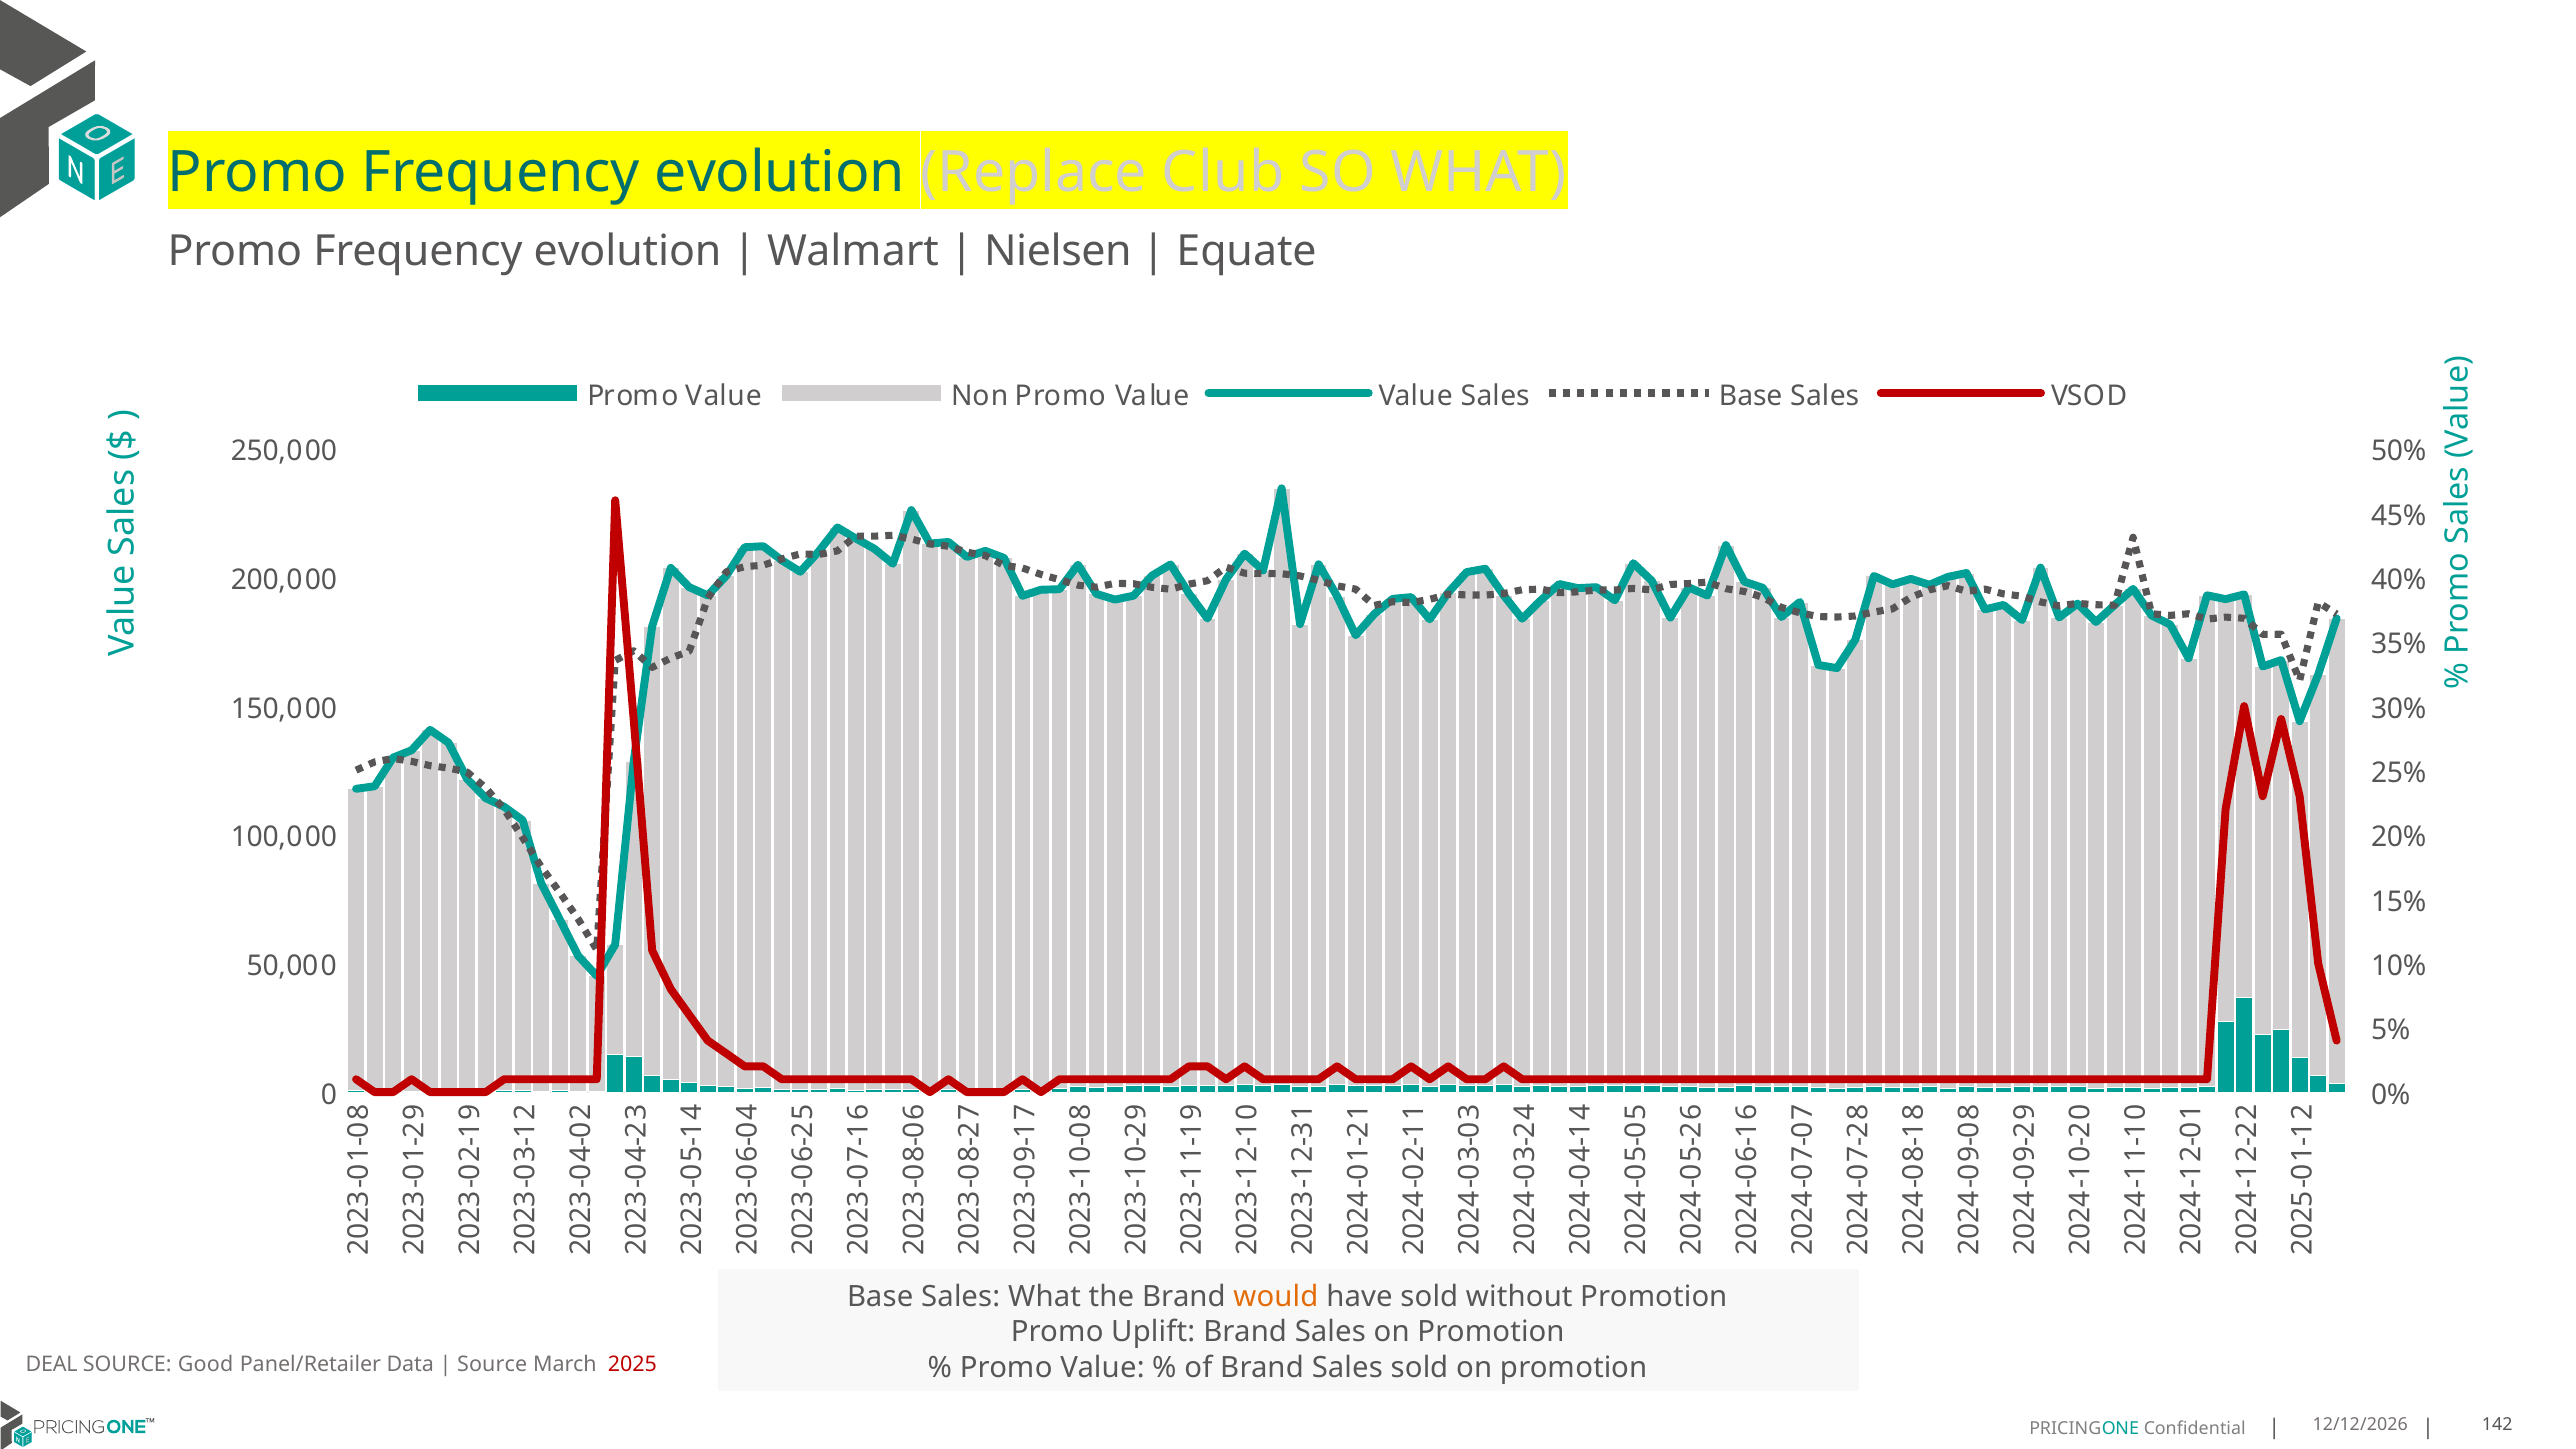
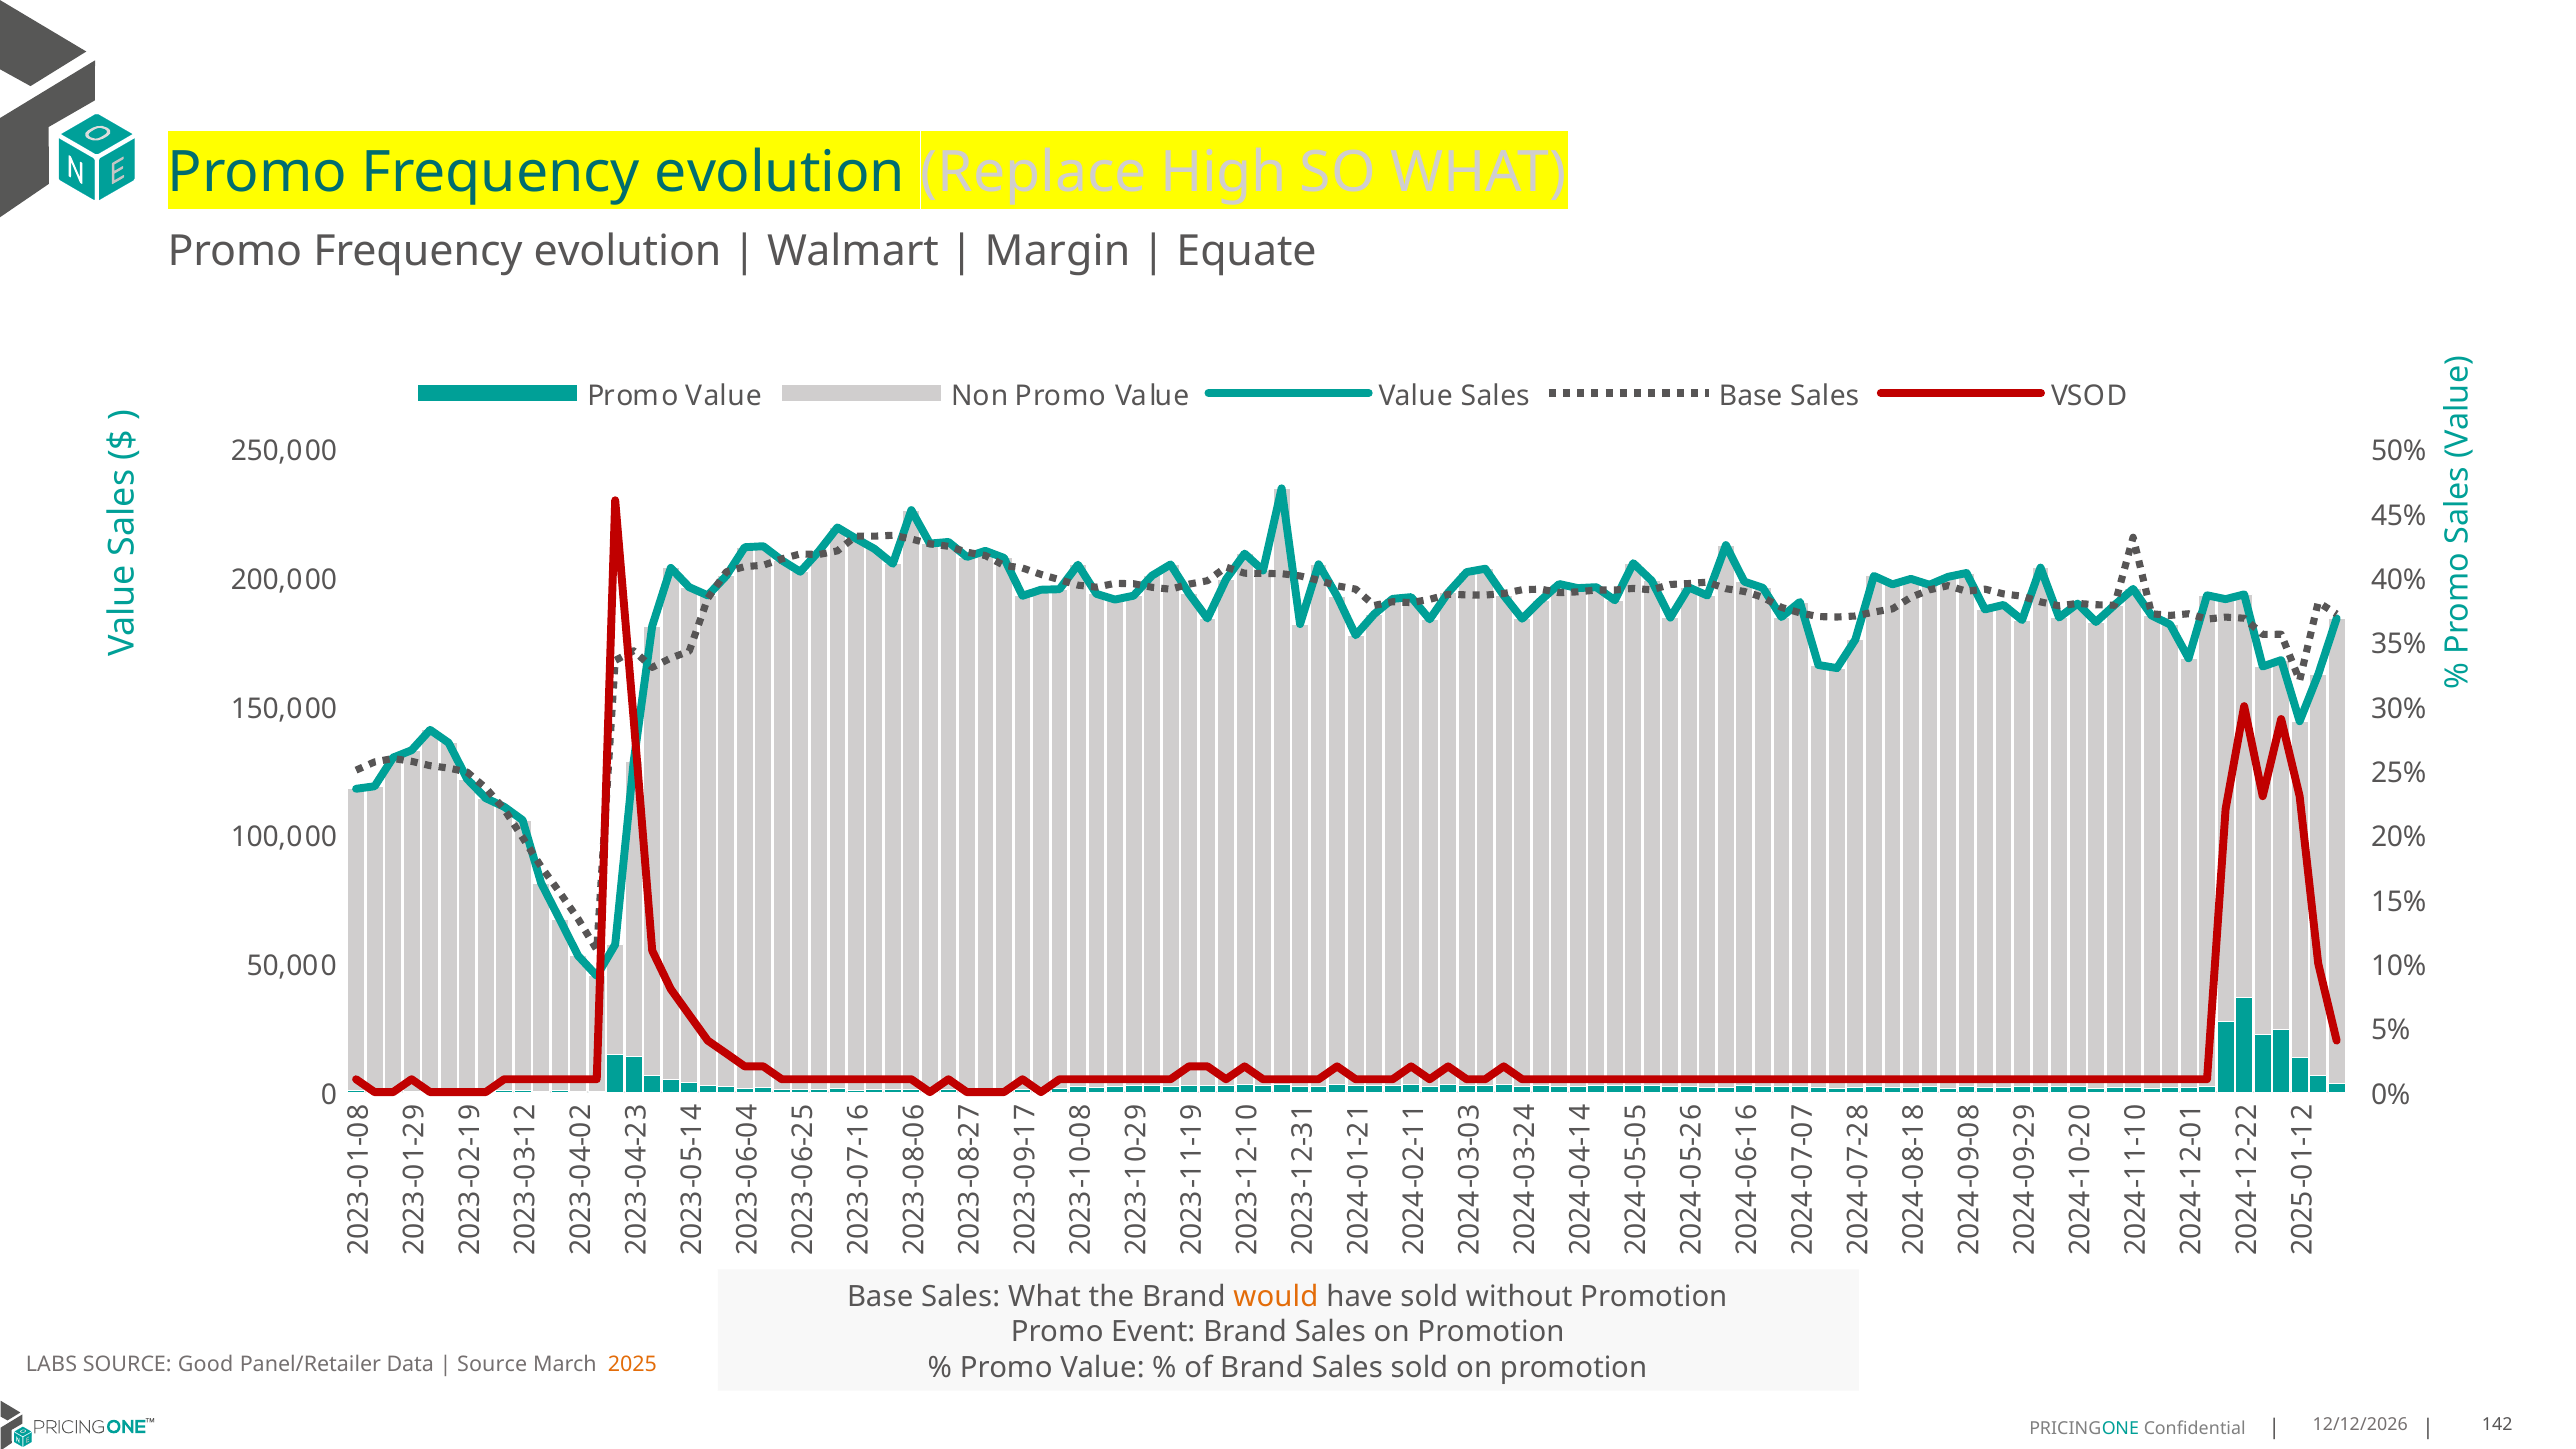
Club: Club -> High (1223, 173)
Nielsen: Nielsen -> Margin (1058, 251)
Uplift: Uplift -> Event (1153, 1332)
DEAL: DEAL -> LABS (51, 1365)
2025 colour: red -> orange (632, 1365)
